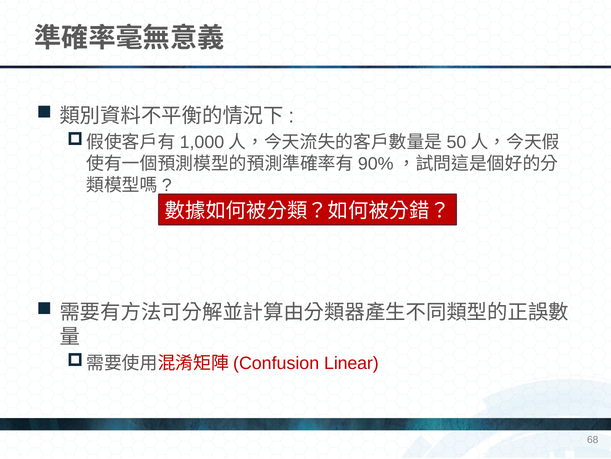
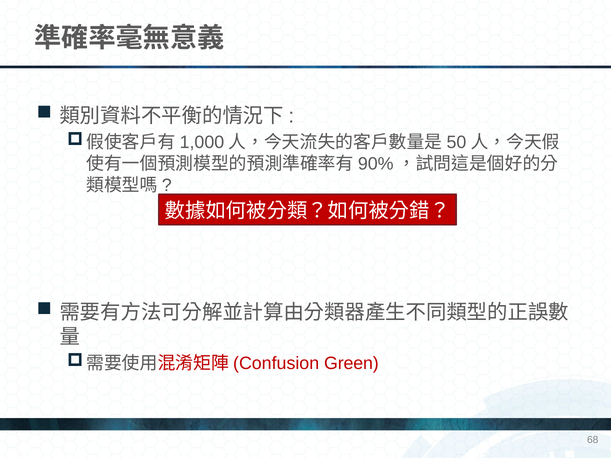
Linear: Linear -> Green (351, 363)
